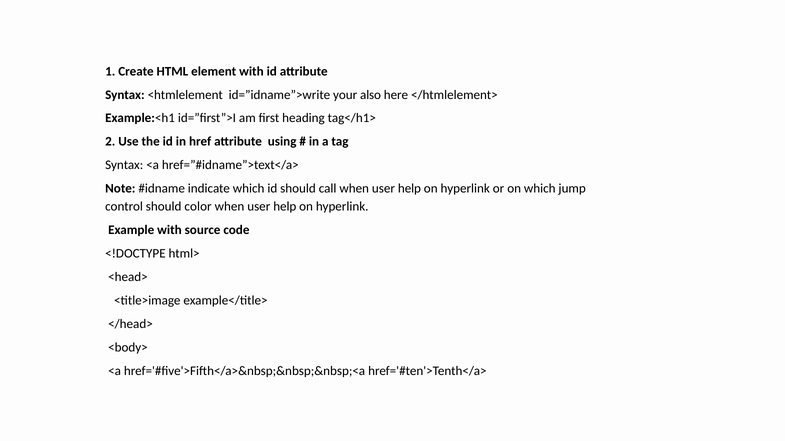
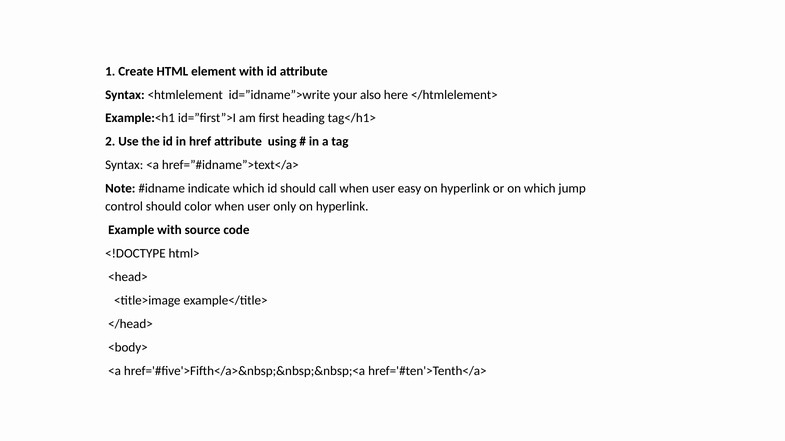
call when user help: help -> easy (410, 189)
help: help -> only (285, 207)
